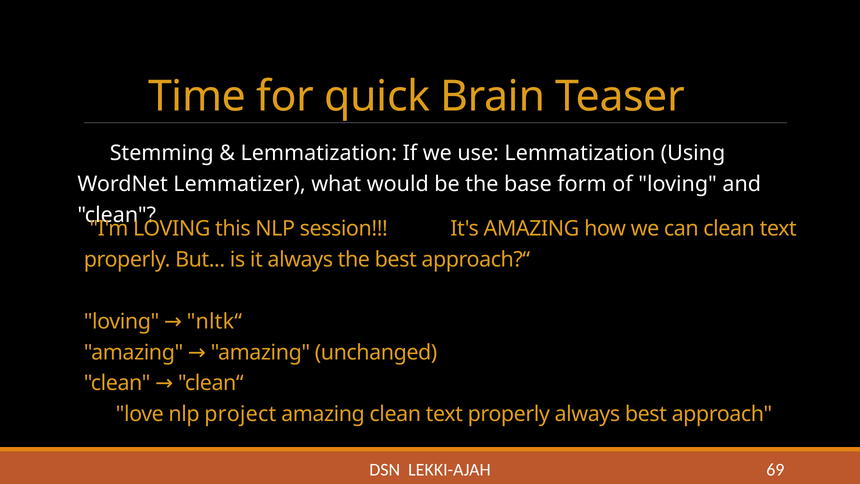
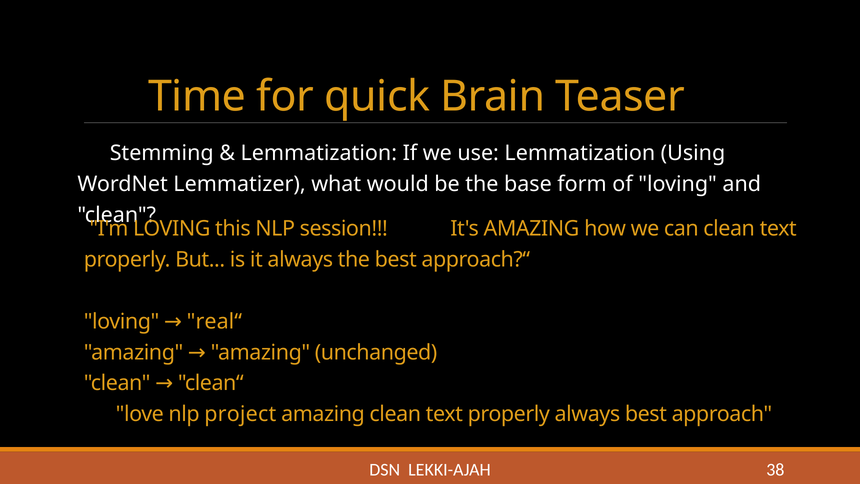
nltk“: nltk“ -> real“ (214, 321)
69: 69 -> 38 (775, 470)
